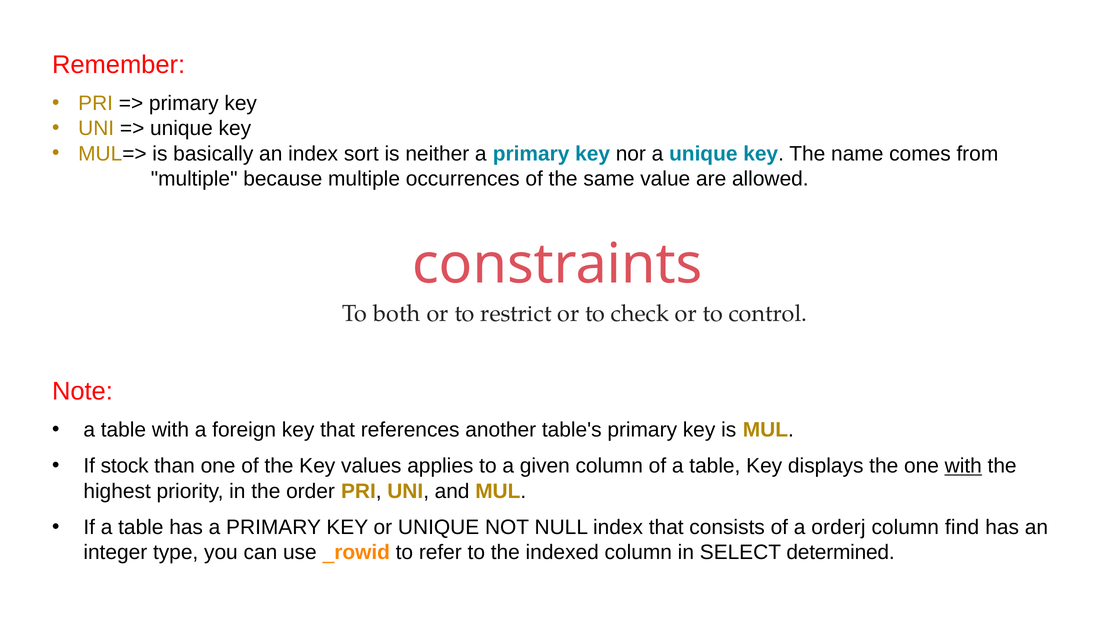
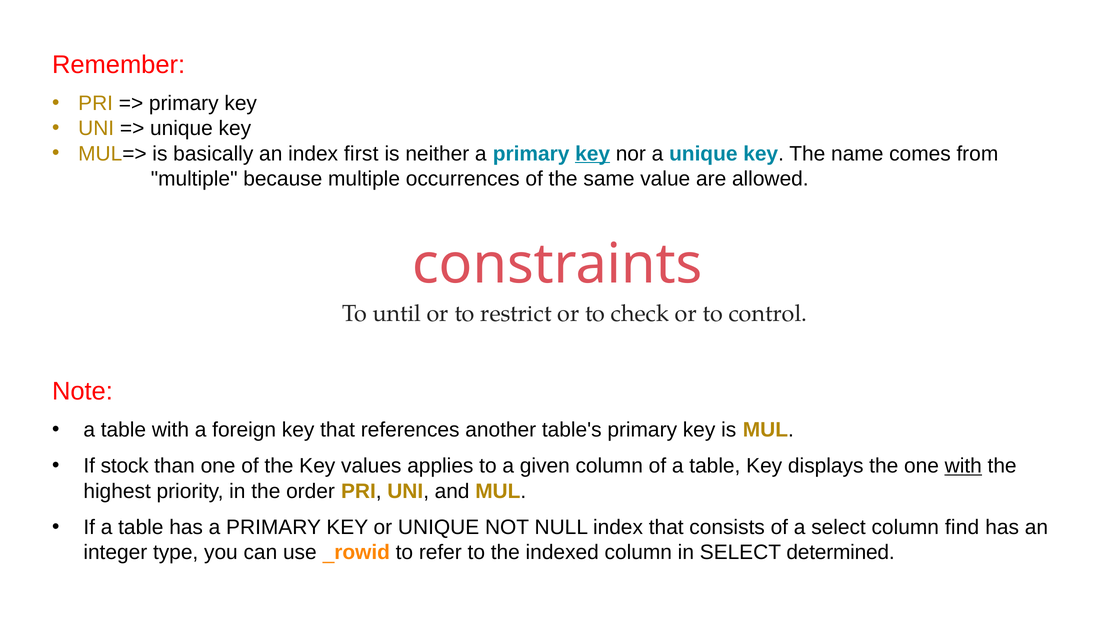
sort: sort -> first (361, 154)
key underline: none -> present (593, 154)
both: both -> until (397, 314)
a orderj: orderj -> select (839, 528)
